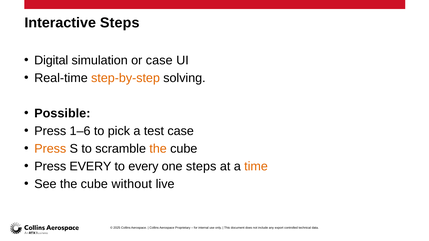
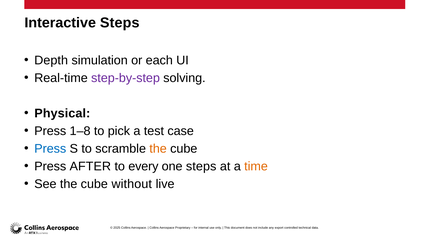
Digital: Digital -> Depth (51, 60)
or case: case -> each (159, 60)
step-by-step colour: orange -> purple (126, 78)
Possible: Possible -> Physical (62, 113)
1–6: 1–6 -> 1–8 (80, 131)
Press colour: orange -> blue (50, 149)
Press EVERY: EVERY -> AFTER (90, 167)
